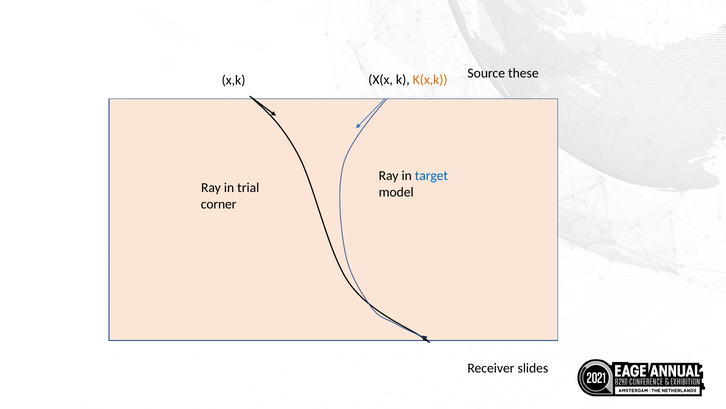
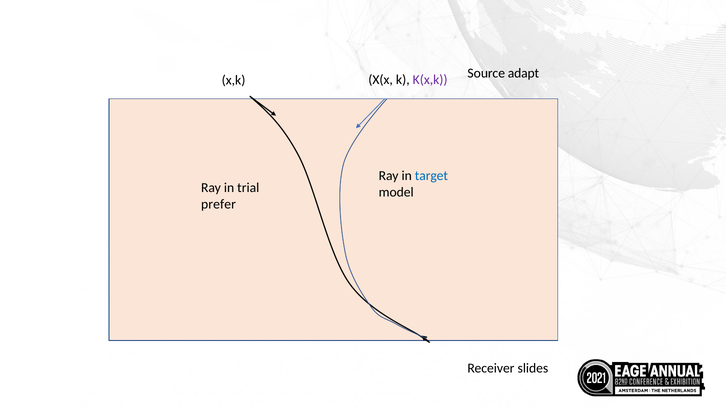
K(x,k colour: orange -> purple (430, 80)
these: these -> adapt (523, 73)
corner: corner -> prefer (219, 204)
